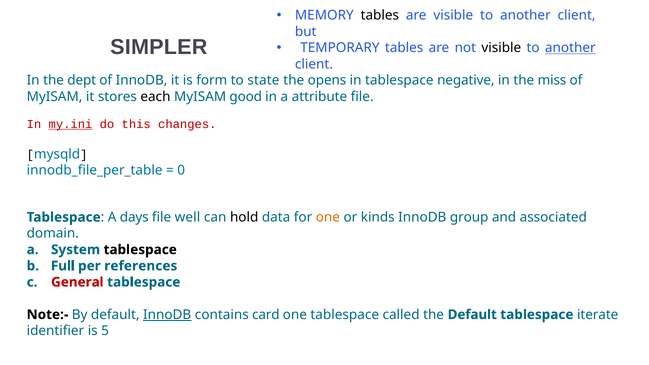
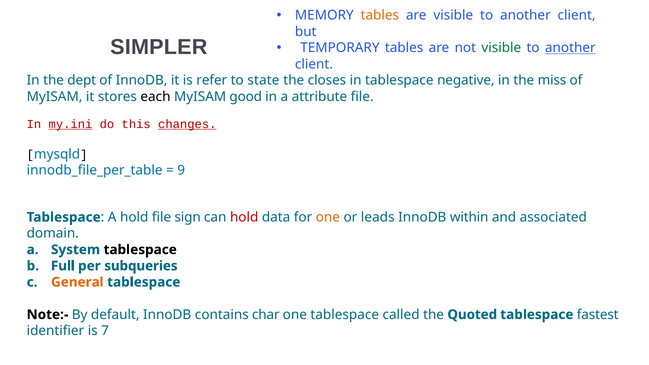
tables colour: black -> orange (380, 16)
visible colour: black -> green (501, 48)
form: form -> refer (212, 80)
opens: opens -> closes (327, 80)
changes underline: none -> present (187, 124)
0: 0 -> 9 (181, 170)
A days: days -> hold (134, 217)
well: well -> sign (188, 217)
hold colour: black -> red (244, 217)
kinds: kinds -> leads (378, 217)
group: group -> within (469, 217)
references: references -> subqueries (141, 266)
General colour: red -> orange (77, 282)
InnoDB underline: present -> none (167, 315)
card: card -> char (266, 315)
the Default: Default -> Quoted (472, 315)
iterate: iterate -> fastest (598, 315)
5: 5 -> 7 (105, 331)
